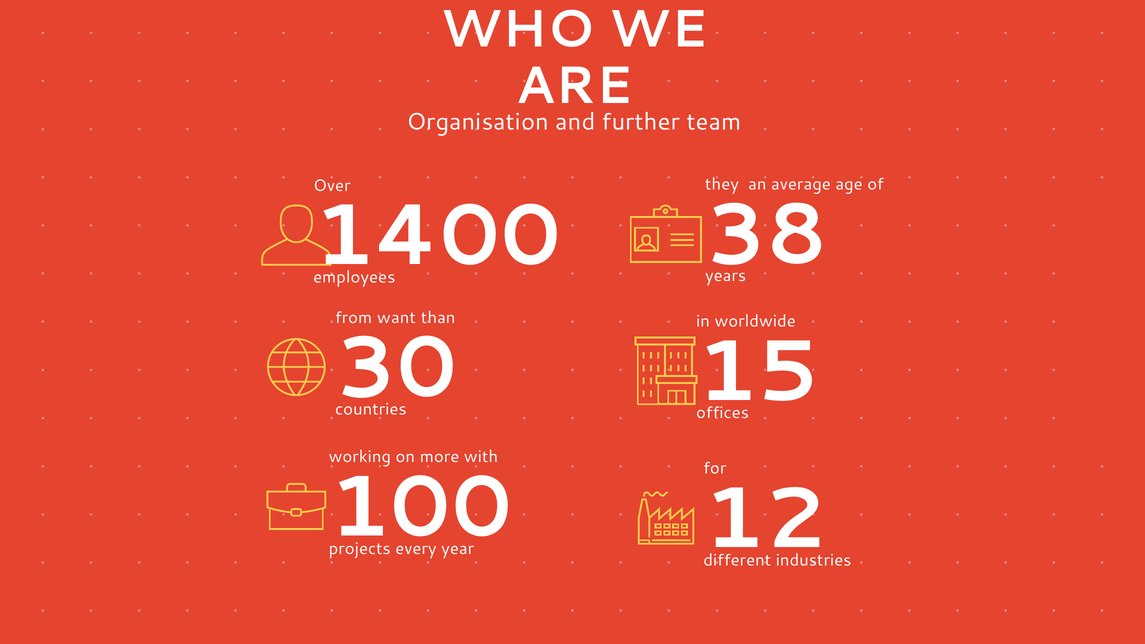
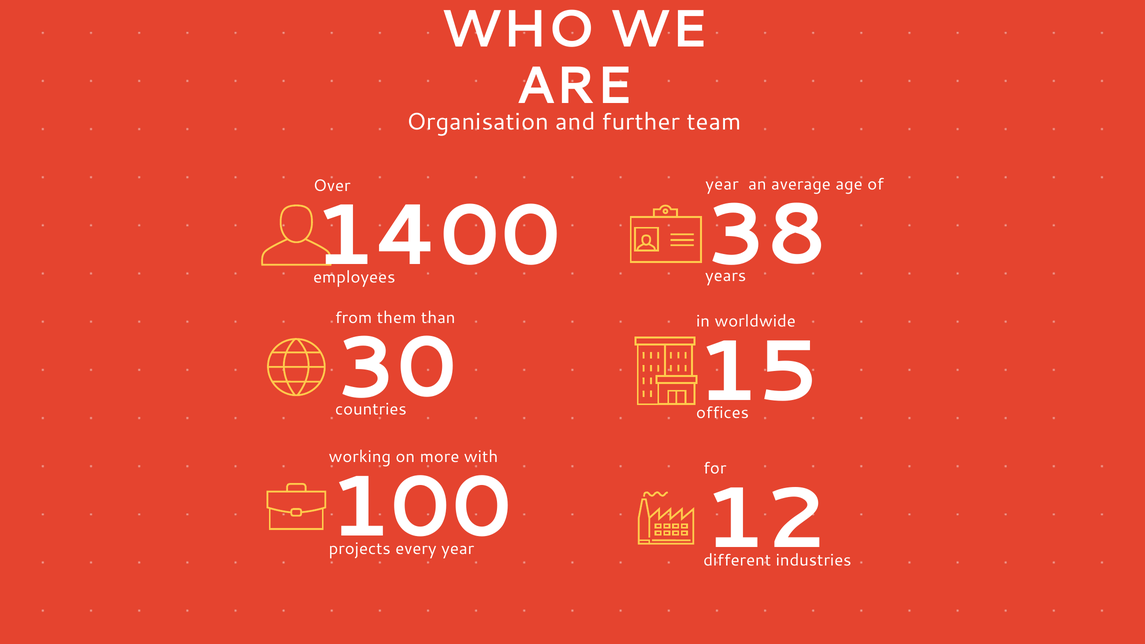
they: they -> year (722, 184)
want: want -> them (397, 318)
